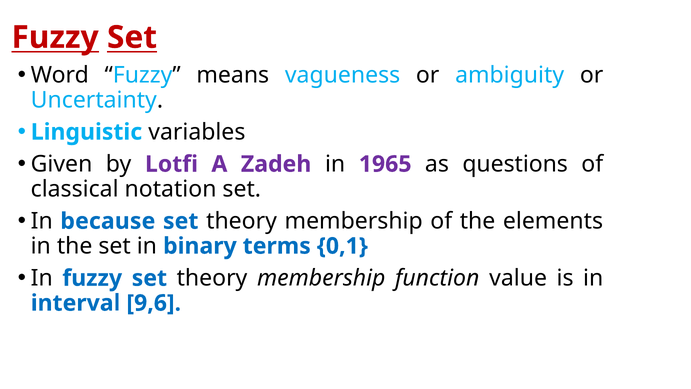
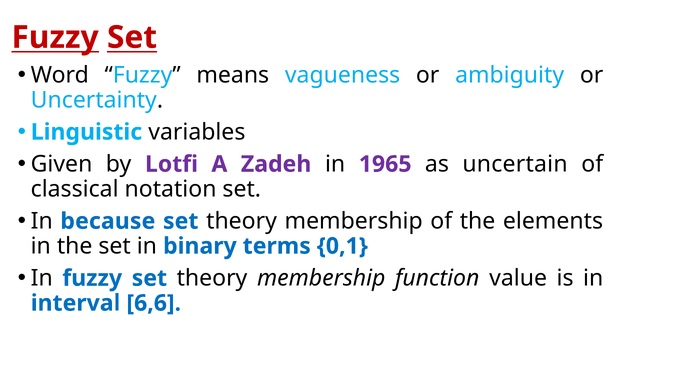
questions: questions -> uncertain (515, 164)
9,6: 9,6 -> 6,6 (154, 303)
